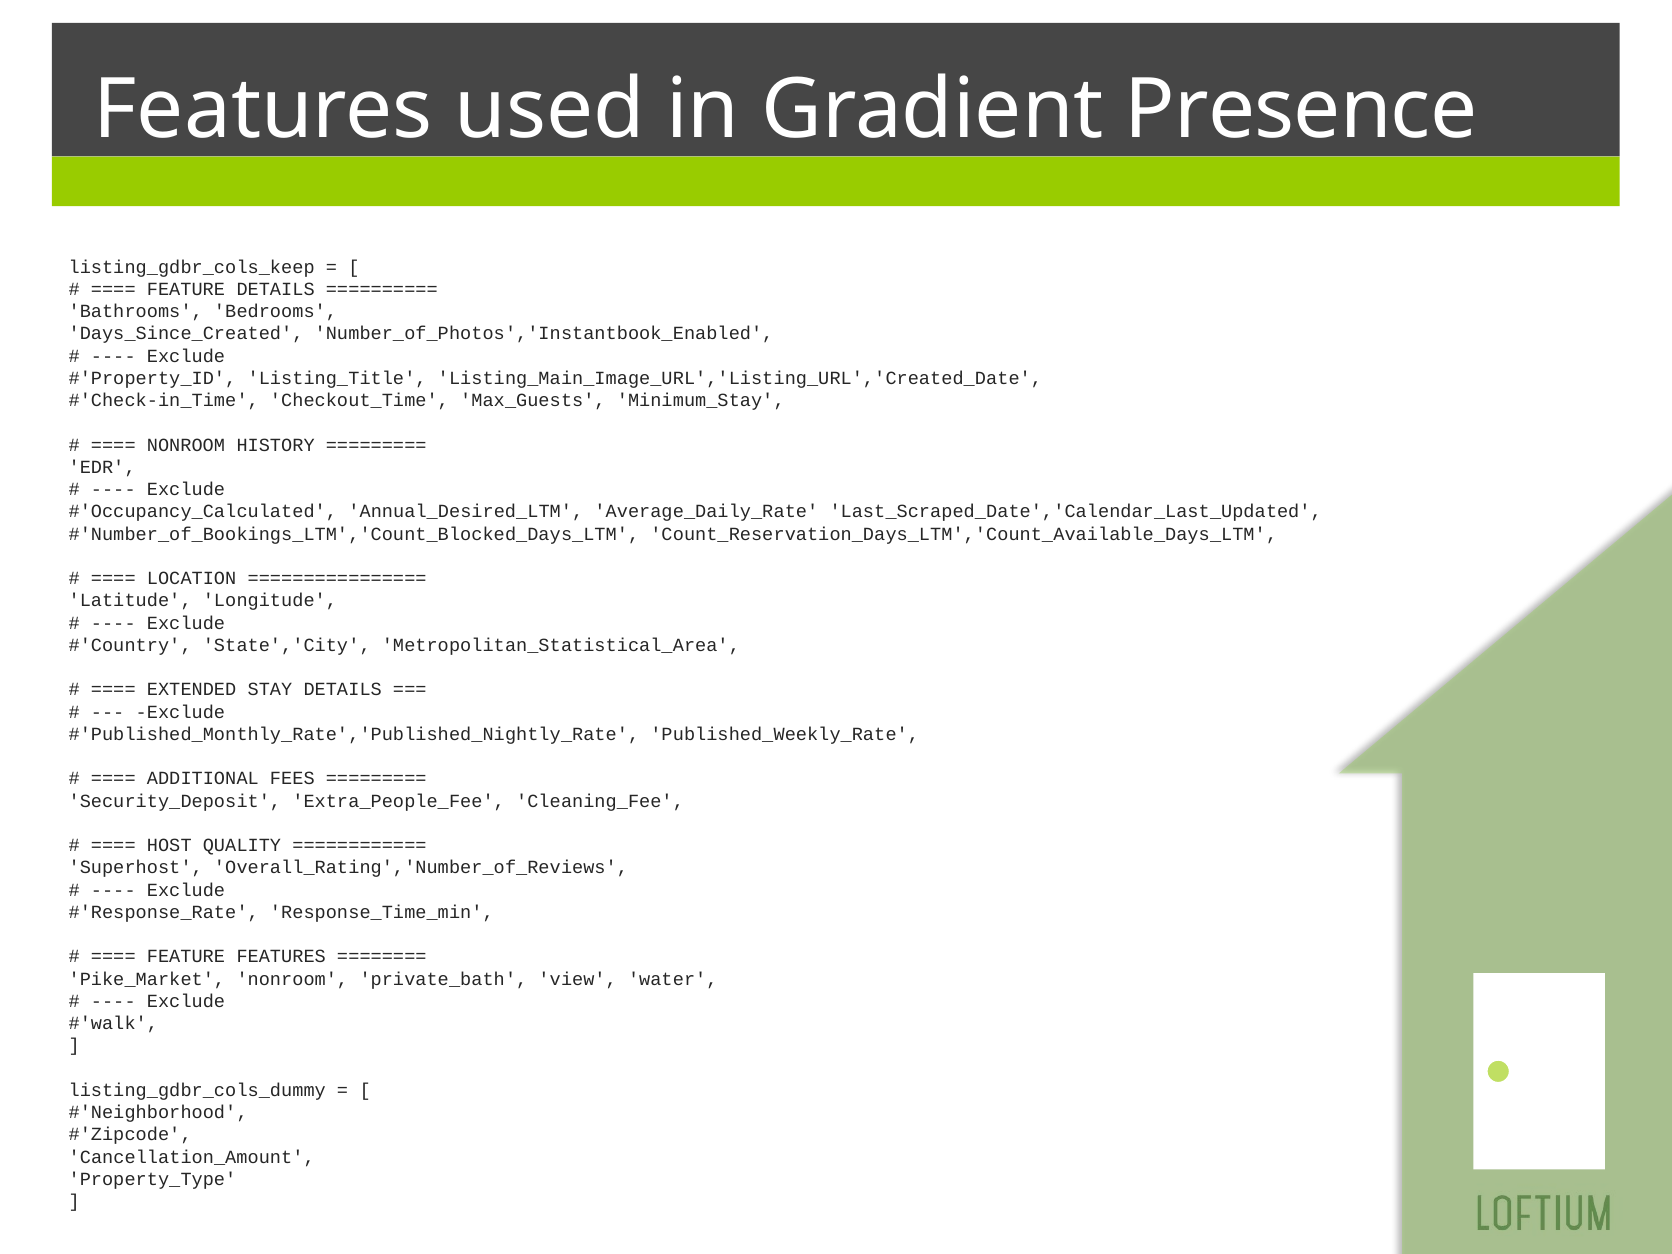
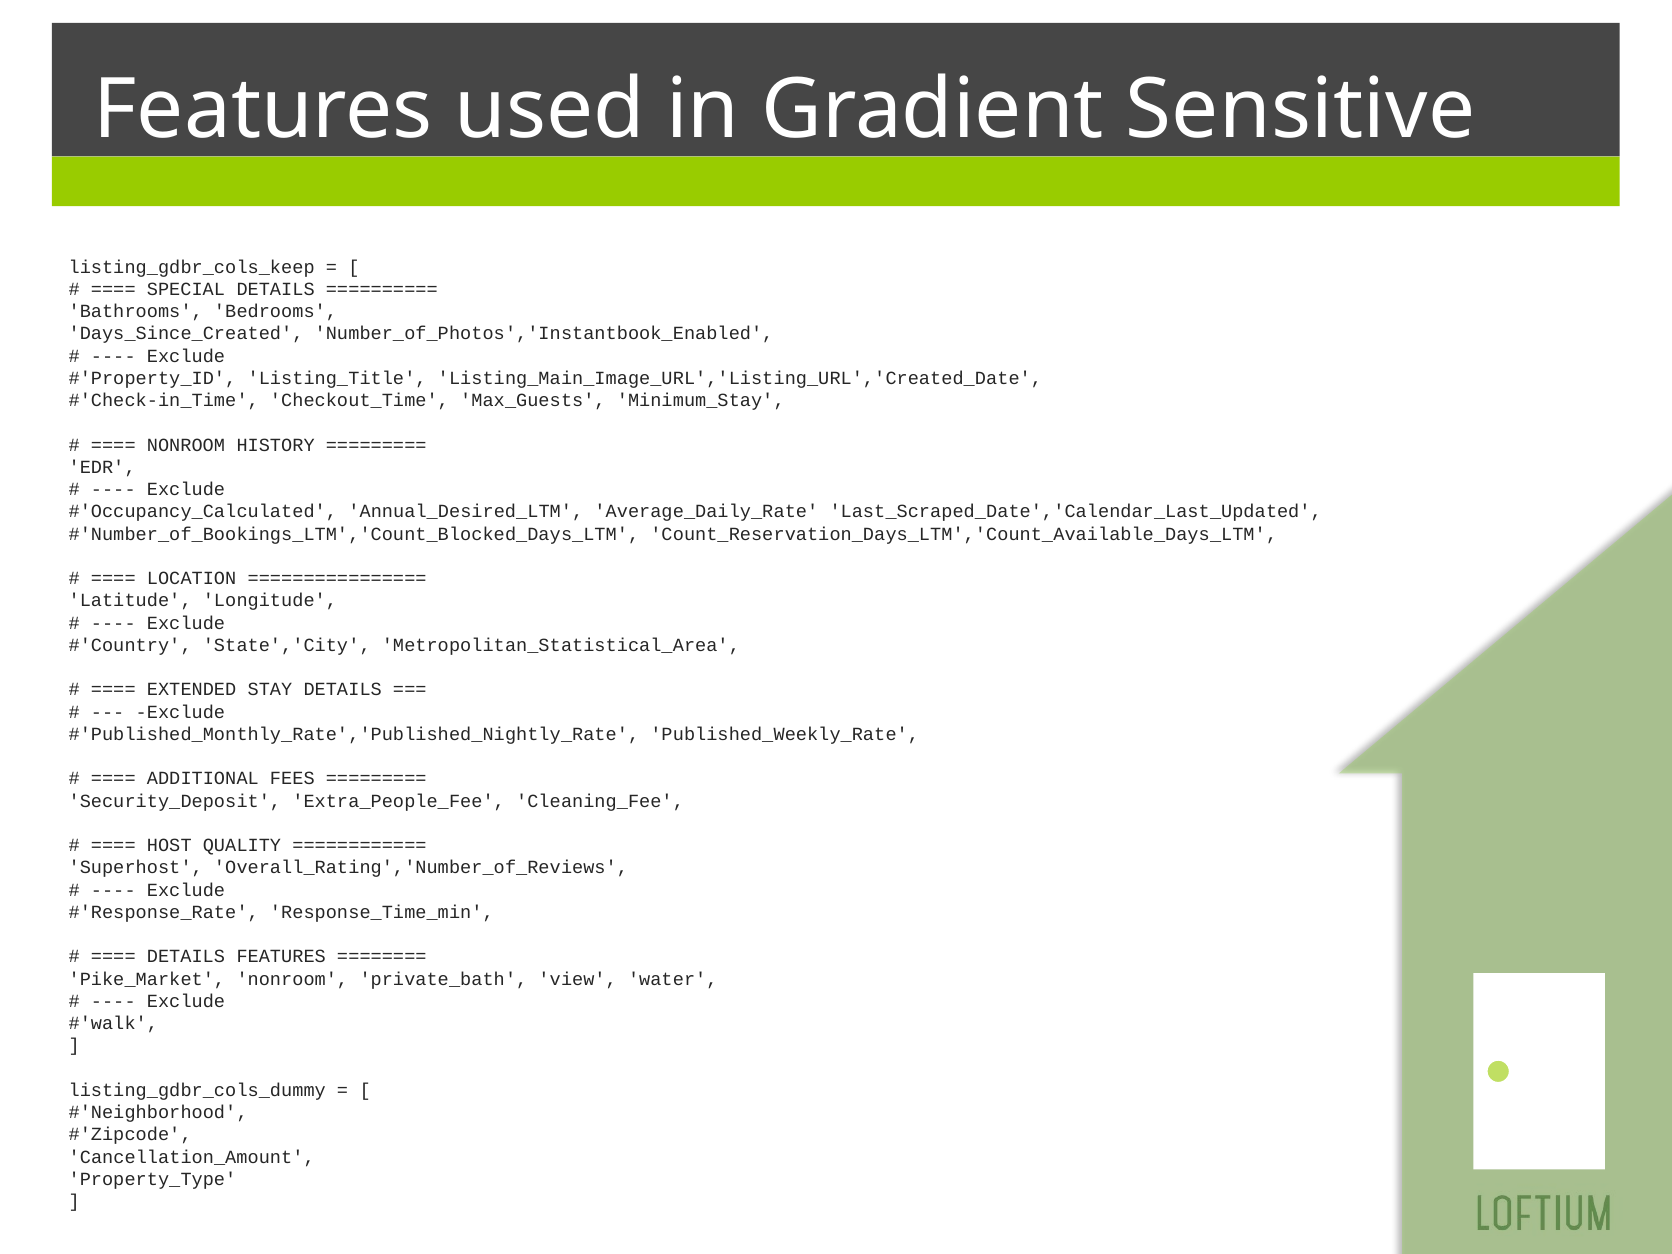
Presence: Presence -> Sensitive (1301, 110)
FEATURE: FEATURE -> SPECIAL (186, 289)
FEATURE: FEATURE -> DETAILS (186, 957)
